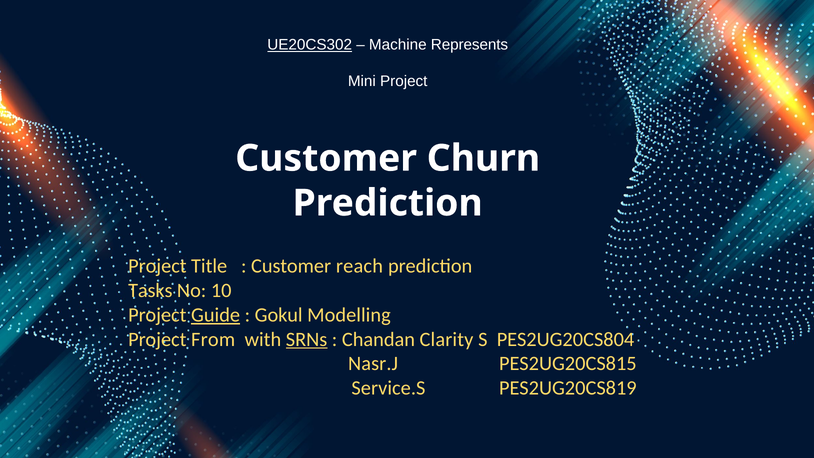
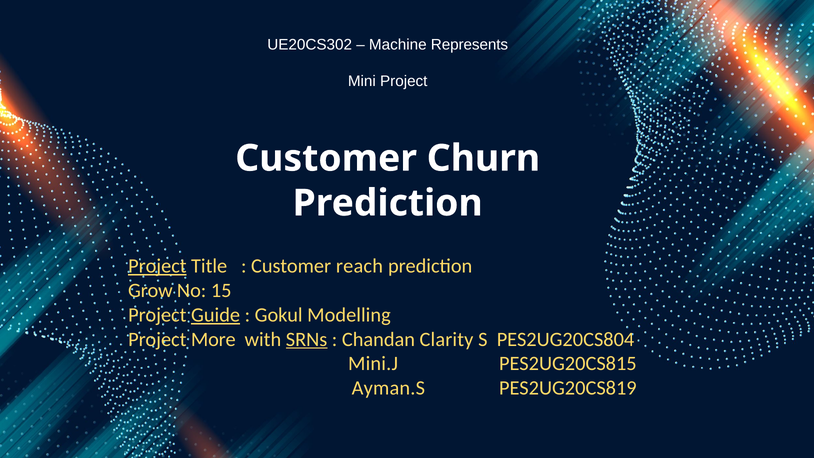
UE20CS302 underline: present -> none (310, 45)
Project underline: none -> present (157, 266)
Tasks: Tasks -> Grow (150, 290)
10: 10 -> 15 (221, 290)
From: From -> More (213, 339)
Nasr.J: Nasr.J -> Mini.J (373, 364)
Service.S: Service.S -> Ayman.S (388, 388)
